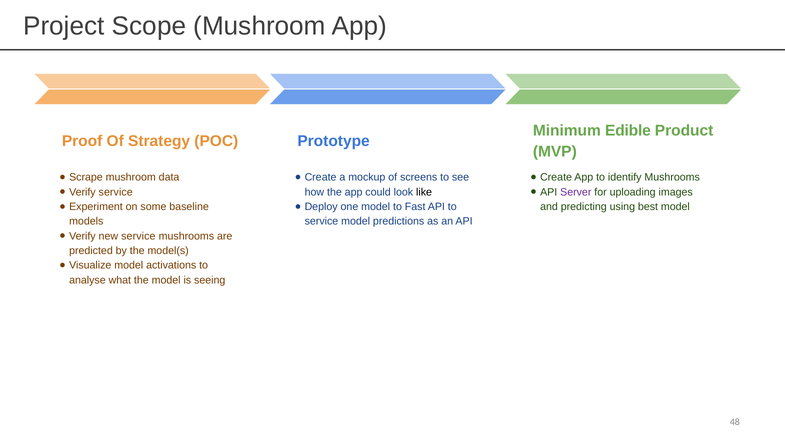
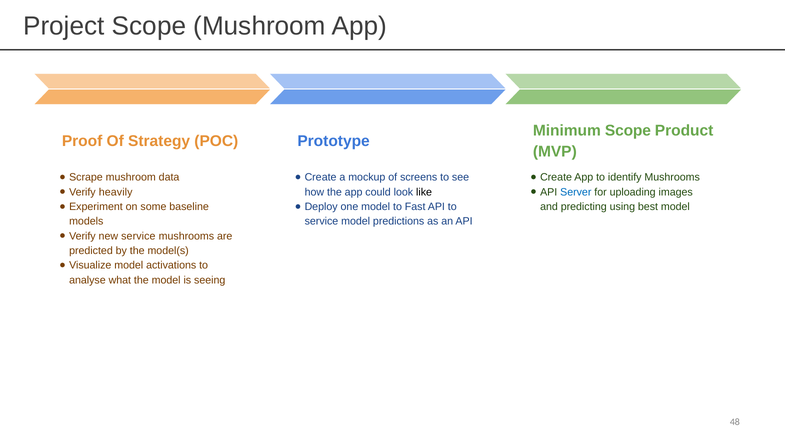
Minimum Edible: Edible -> Scope (628, 130)
Verify service: service -> heavily (116, 192)
Server colour: purple -> blue (576, 192)
